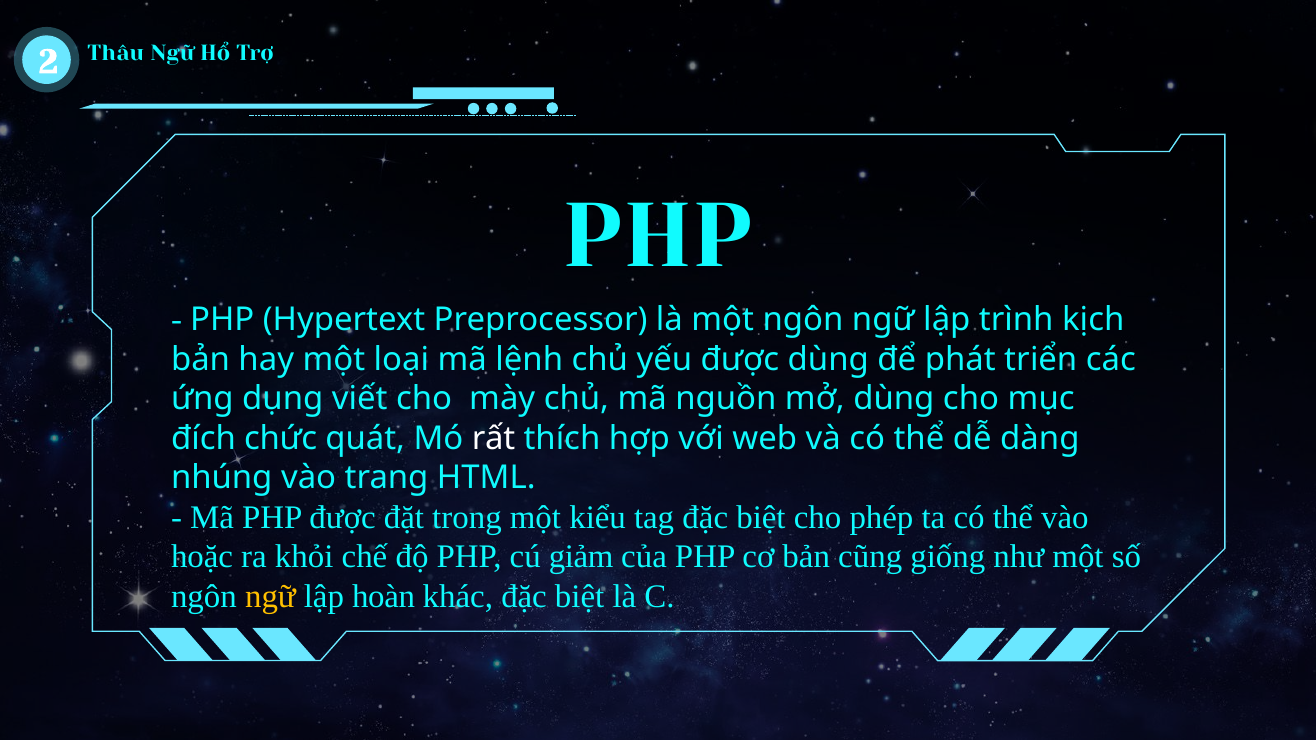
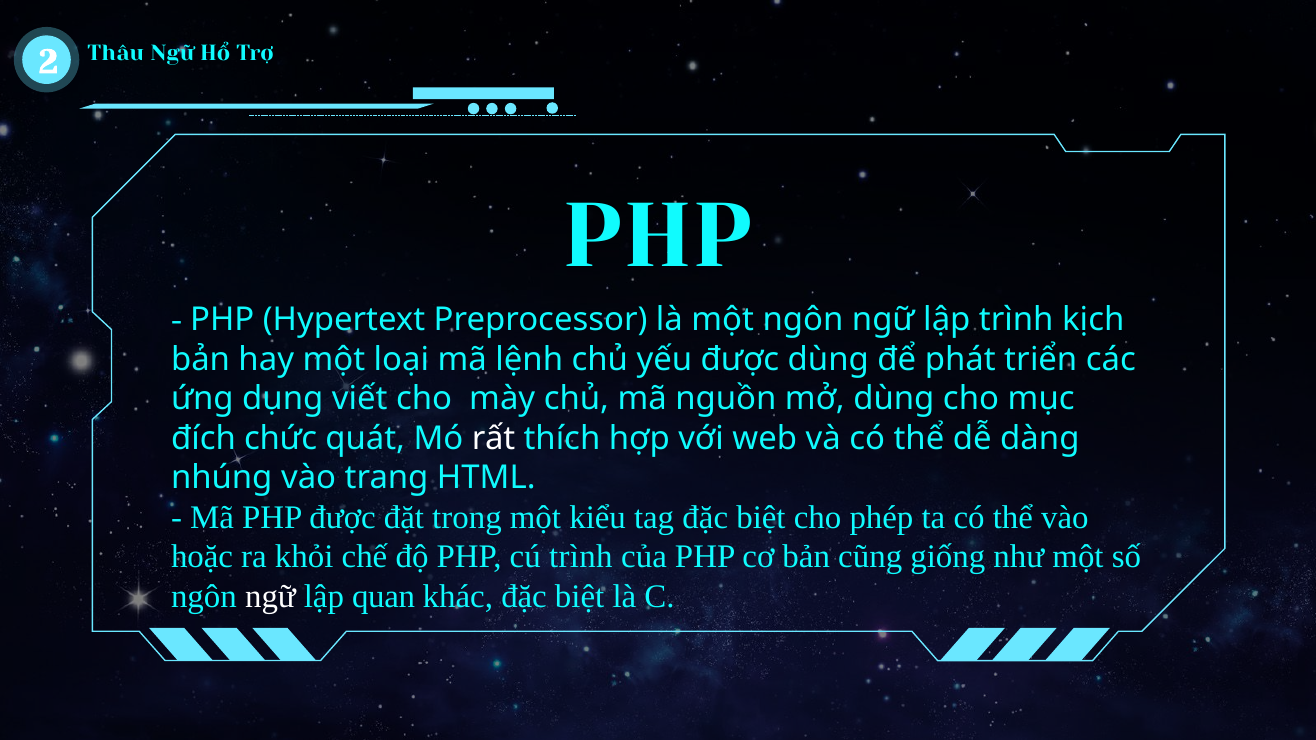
cú giảm: giảm -> trình (581, 557)
ngữ colour: yellow -> white (270, 596)
hoàn: hoàn -> quan (384, 596)
